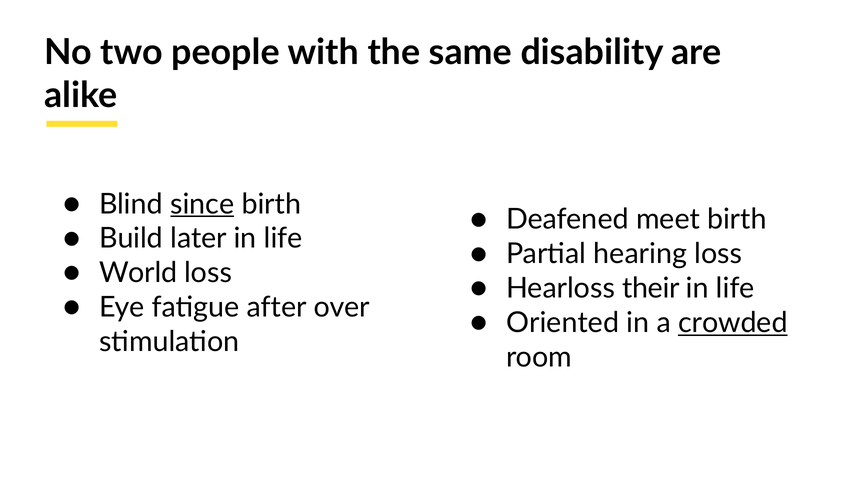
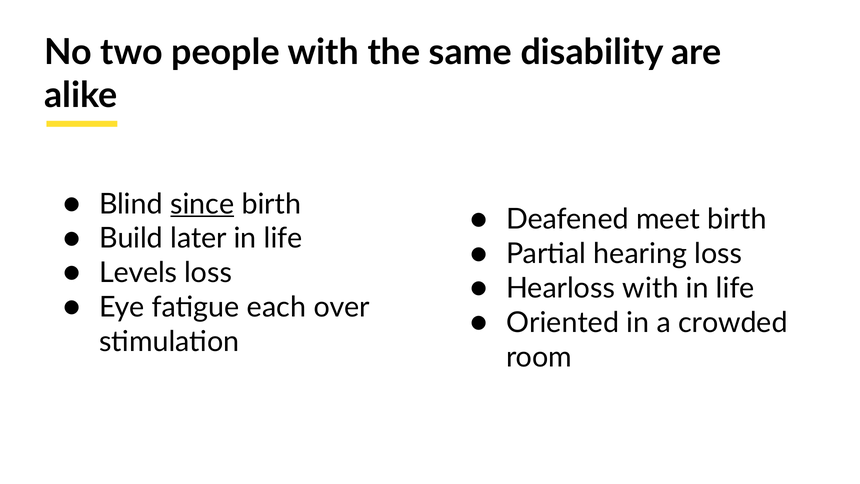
World: World -> Levels (138, 273)
Hearloss their: their -> with (651, 288)
after: after -> each (277, 307)
crowded underline: present -> none (733, 323)
